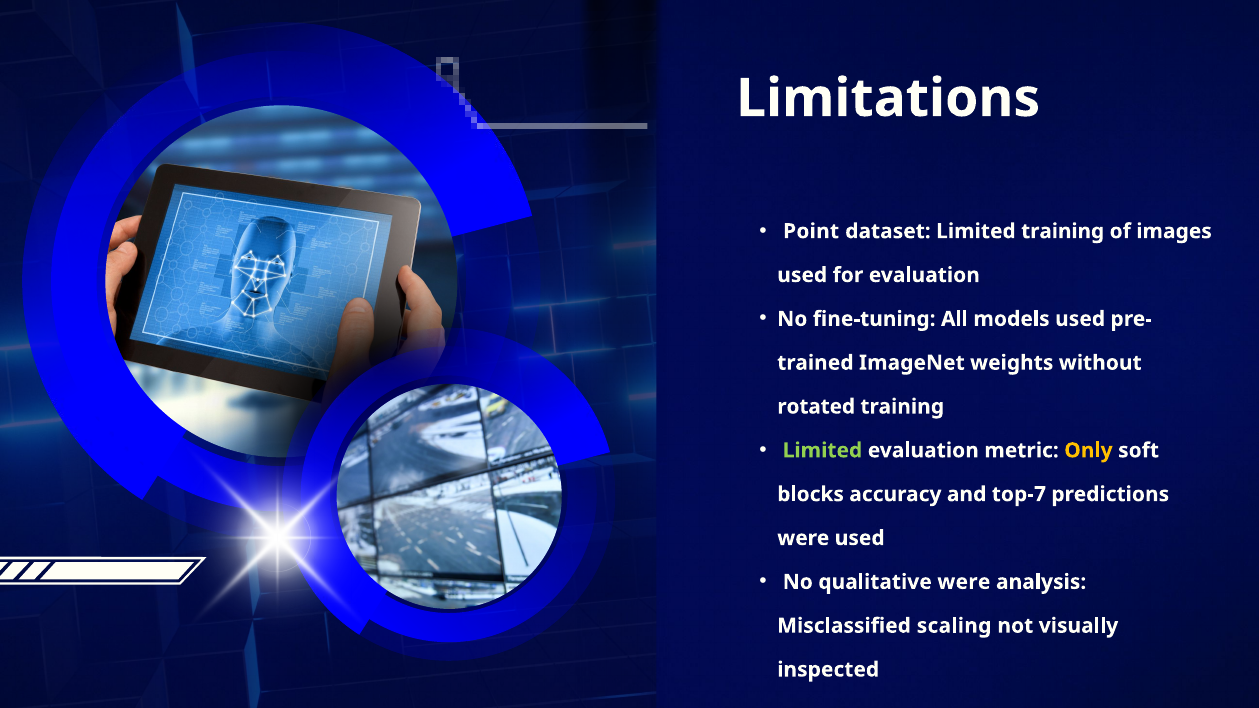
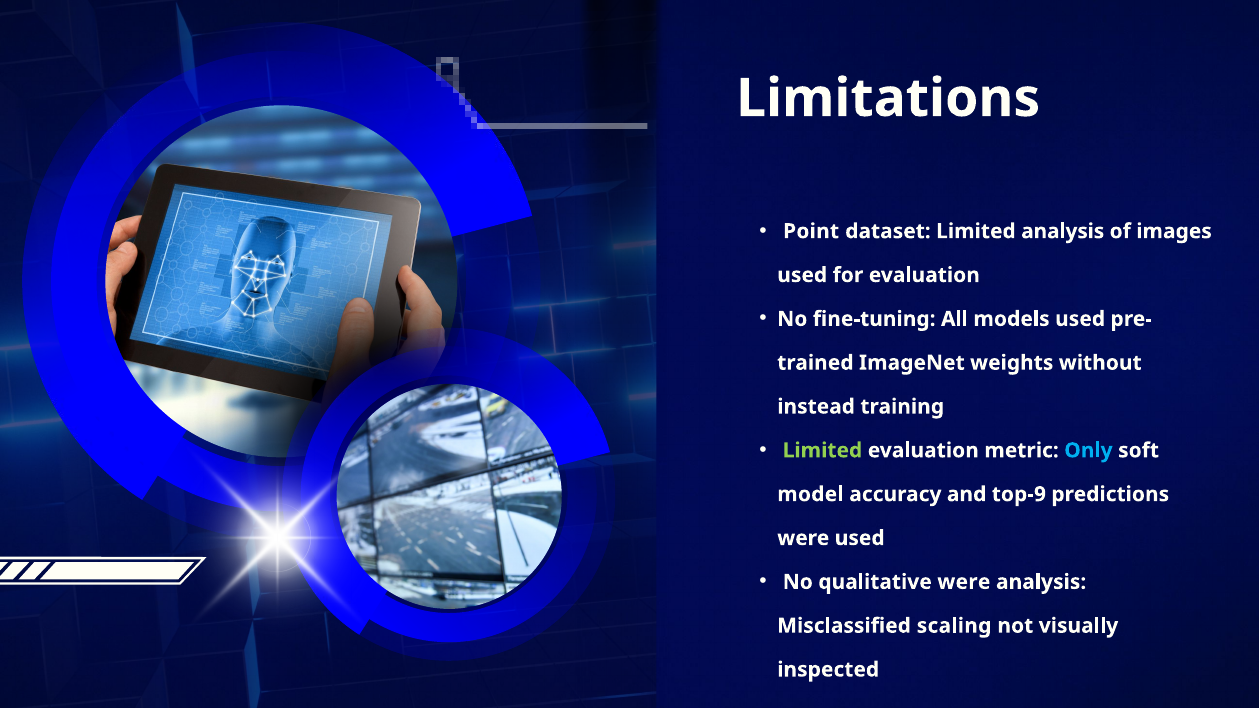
Limited training: training -> analysis (1063, 231)
rotated: rotated -> instead (816, 407)
Only colour: yellow -> light blue (1088, 451)
blocks: blocks -> model (810, 494)
top-7: top-7 -> top-9 (1019, 494)
